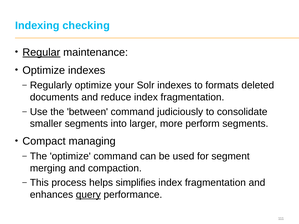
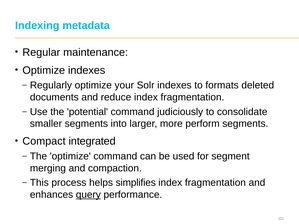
checking: checking -> metadata (86, 26)
Regular underline: present -> none (41, 52)
between: between -> potential (87, 112)
managing: managing -> integrated (92, 141)
